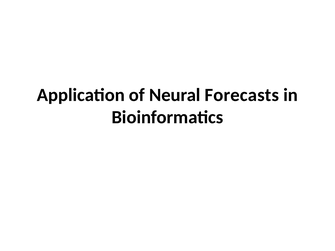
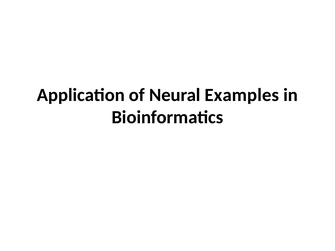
Forecasts: Forecasts -> Examples (242, 95)
